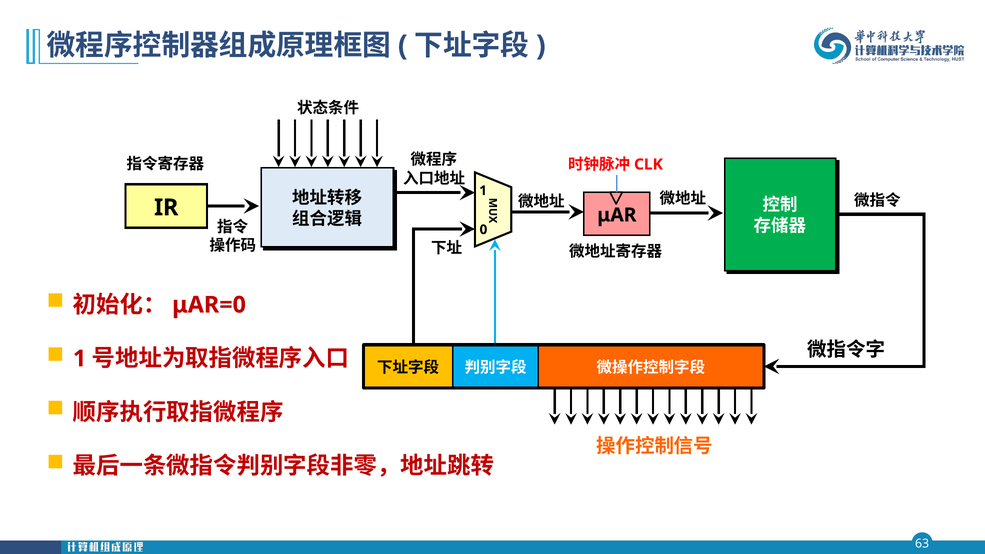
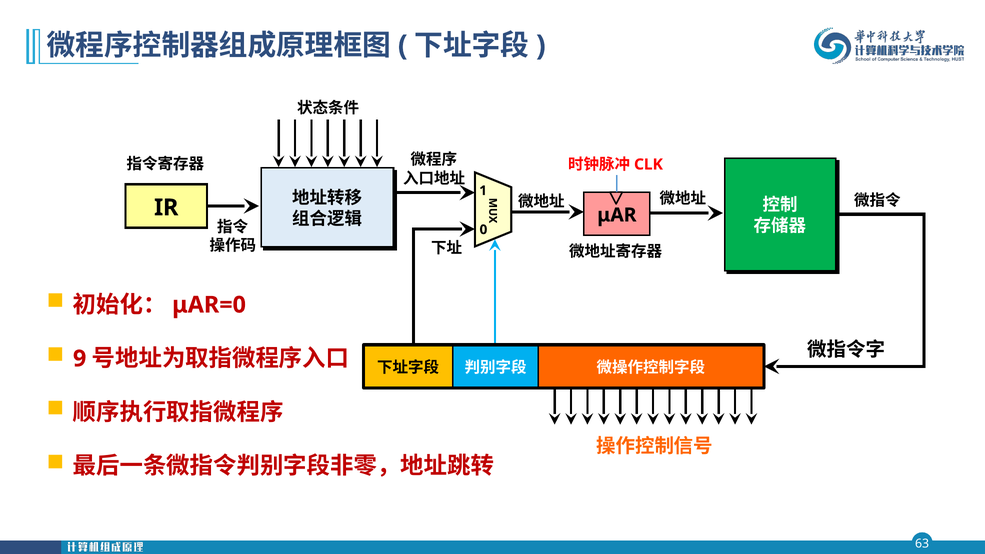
1: 1 -> 9 (80, 359)
